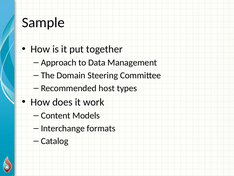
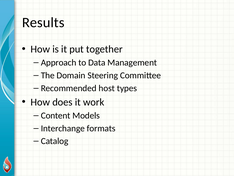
Sample: Sample -> Results (43, 23)
